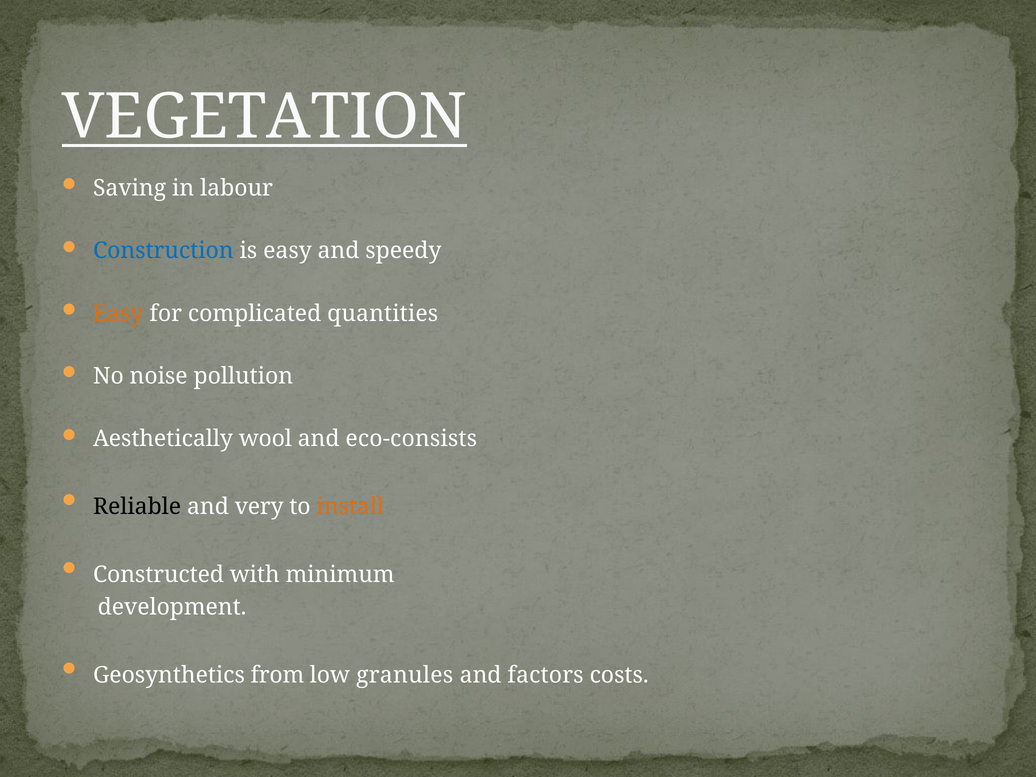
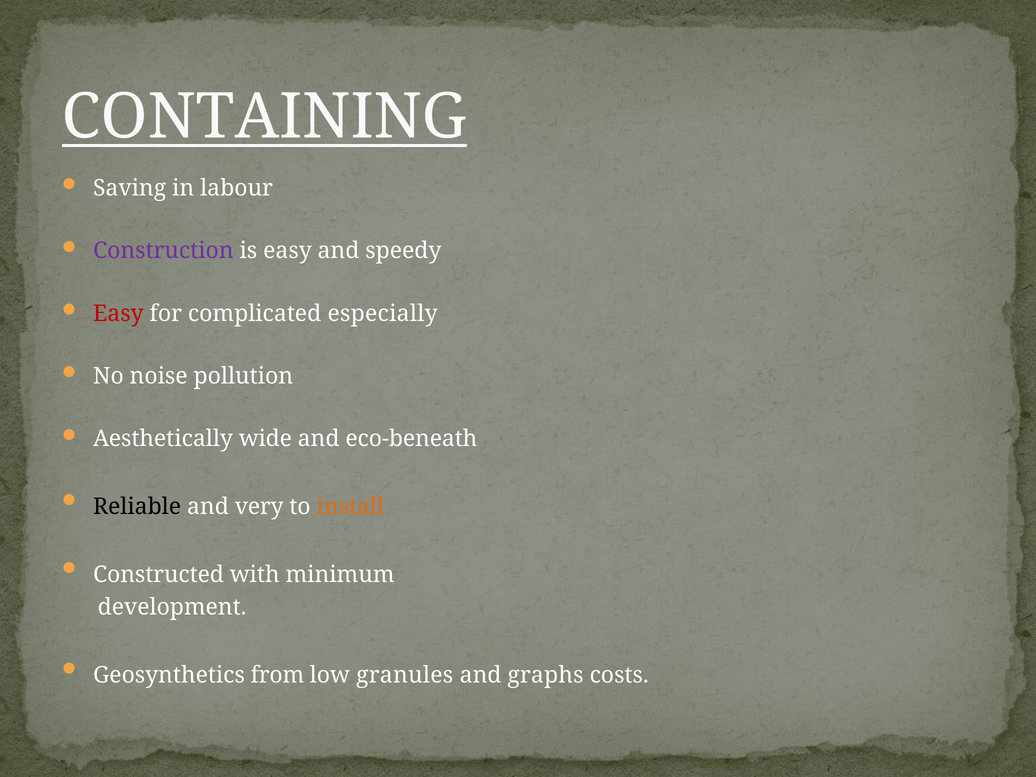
VEGETATION: VEGETATION -> CONTAINING (265, 117)
Construction colour: blue -> purple (163, 251)
Easy colour: orange -> red (118, 313)
quantities: quantities -> especially (383, 313)
wool: wool -> wide (265, 439)
eco-consists: eco-consists -> eco-beneath (411, 439)
factors: factors -> graphs (546, 675)
